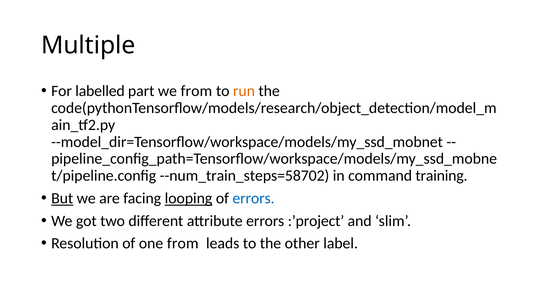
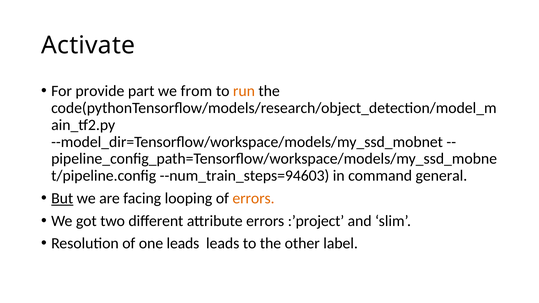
Multiple: Multiple -> Activate (88, 45)
labelled: labelled -> provide (100, 91)
--num_train_steps=58702: --num_train_steps=58702 -> --num_train_steps=94603 (245, 176)
training: training -> general (441, 176)
looping underline: present -> none (188, 198)
errors colour: blue -> orange (254, 198)
one from: from -> leads (183, 244)
